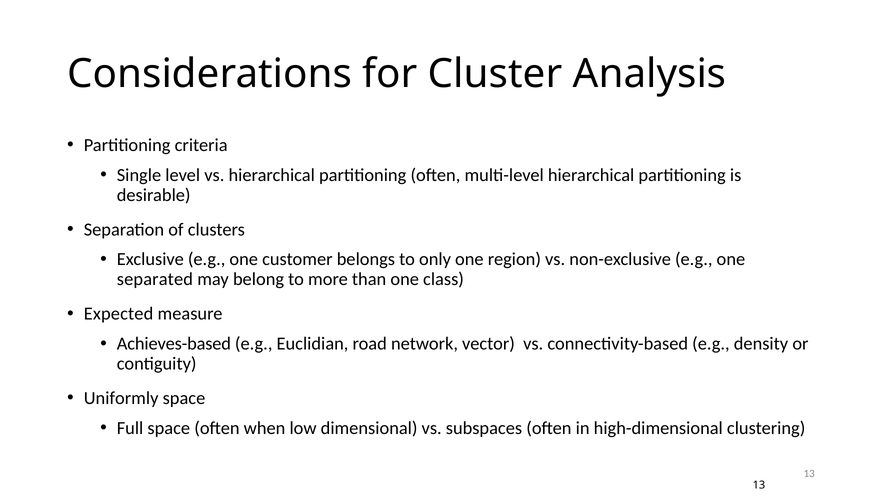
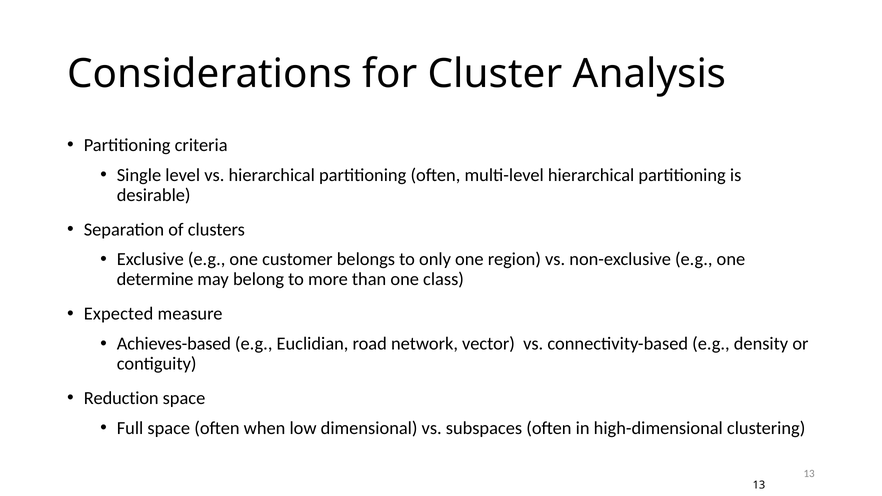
separated: separated -> determine (155, 279)
Uniformly: Uniformly -> Reduction (121, 398)
